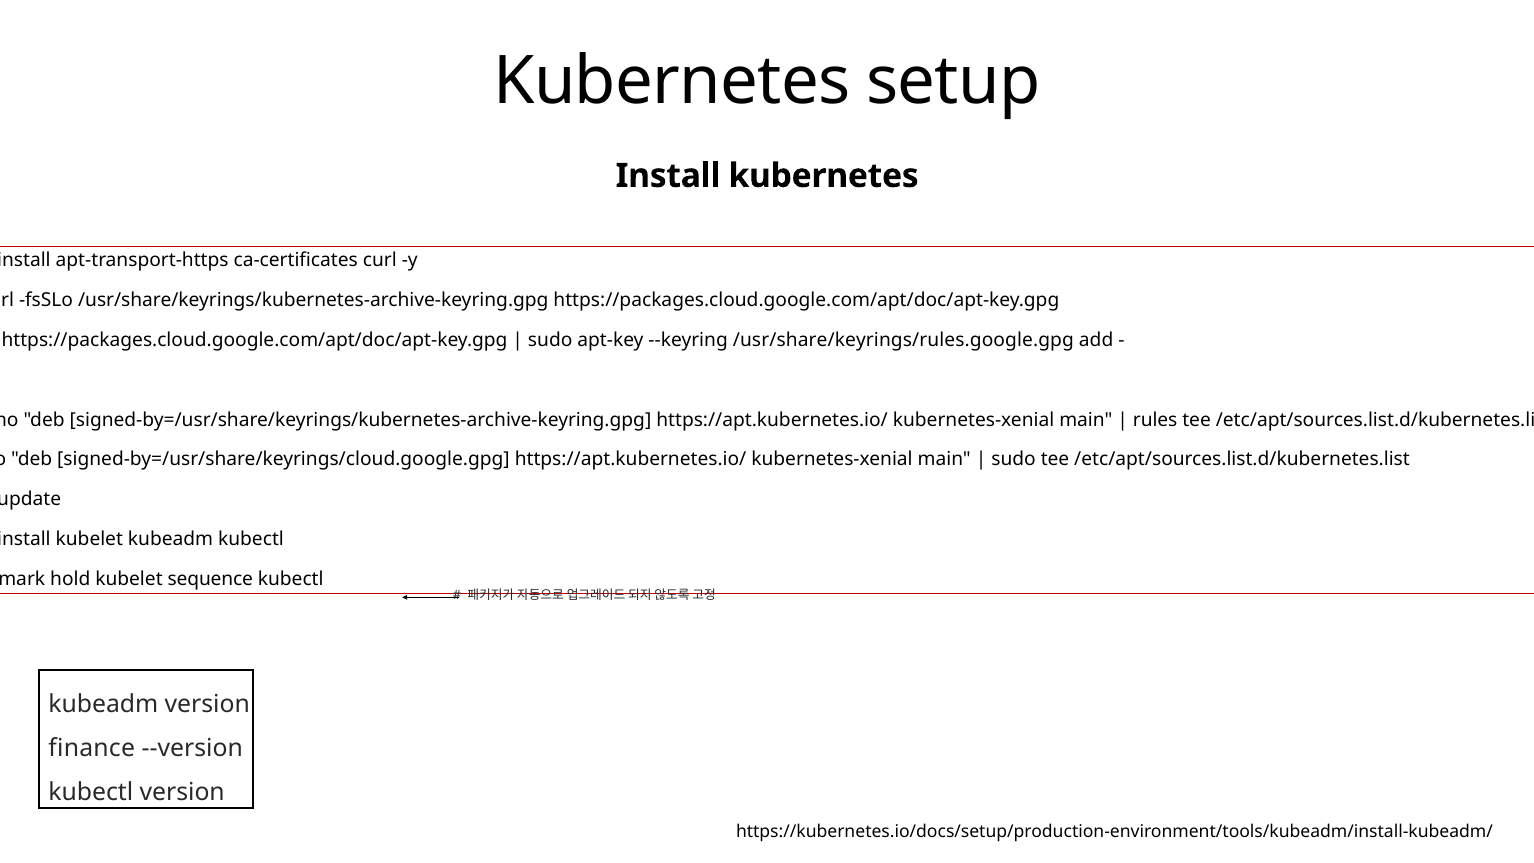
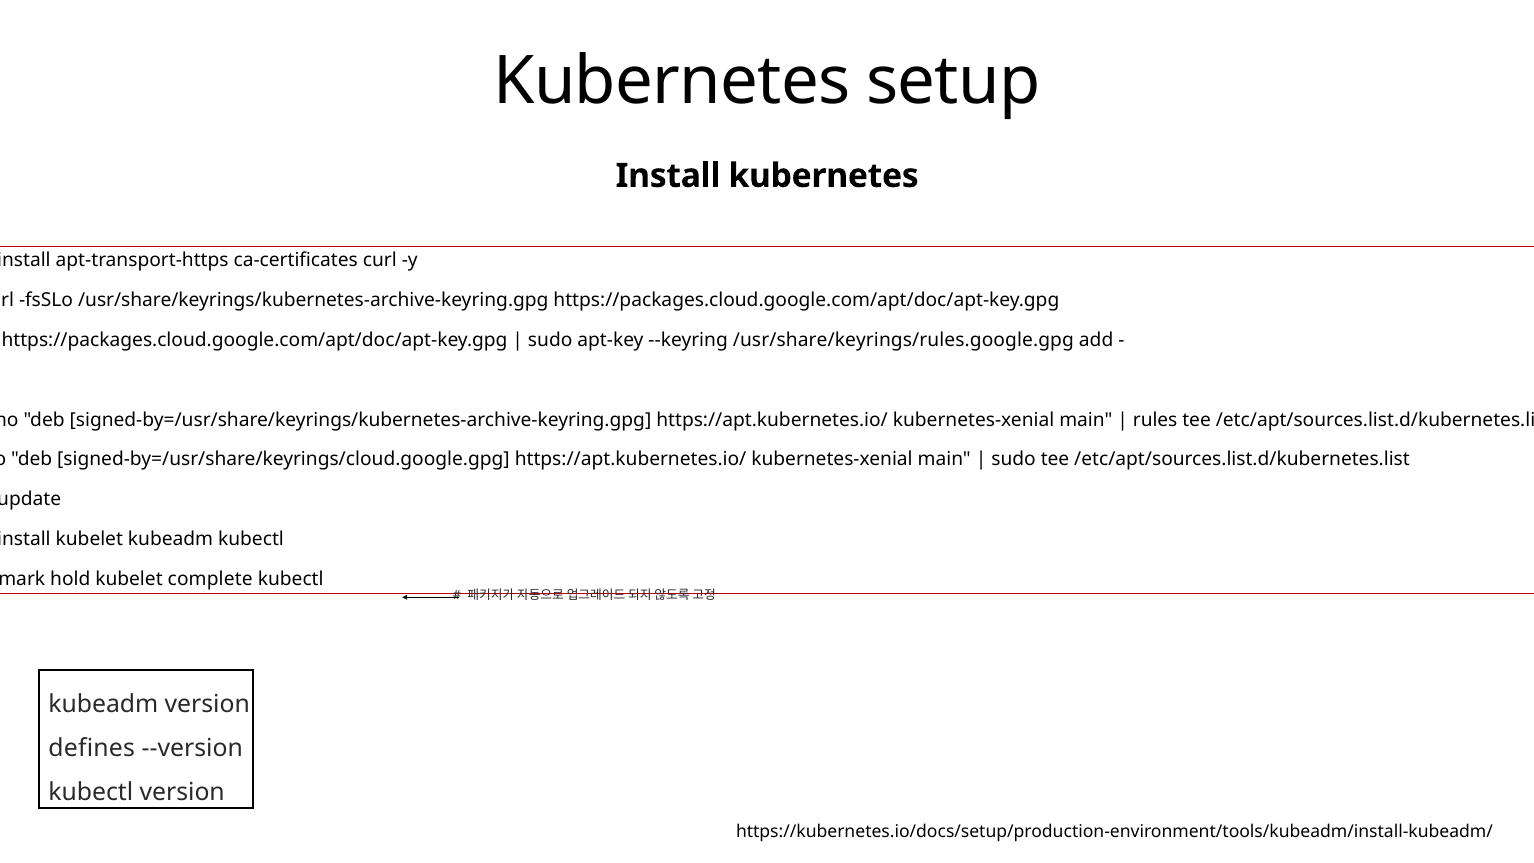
sequence: sequence -> complete (210, 579)
finance: finance -> defines (92, 748)
